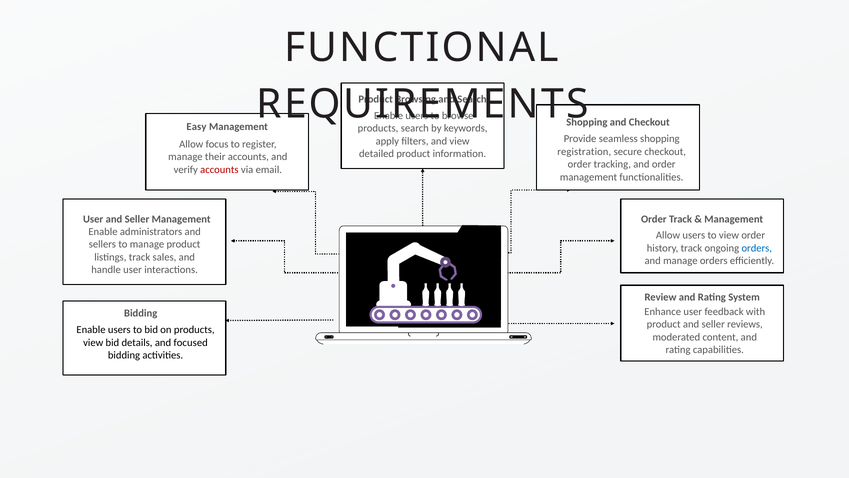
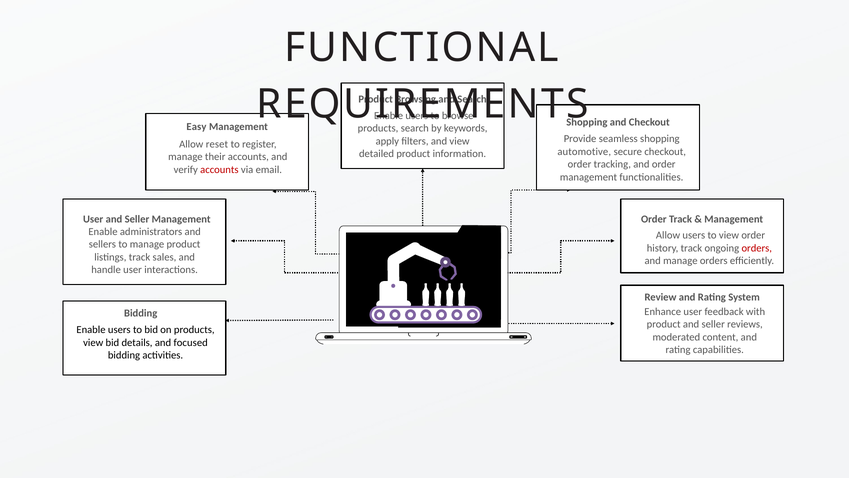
focus: focus -> reset (217, 144)
registration: registration -> automotive (584, 152)
orders colour: blue -> red (757, 248)
